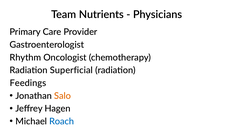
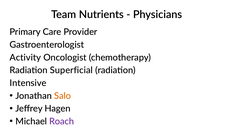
Rhythm: Rhythm -> Activity (25, 57)
Feedings: Feedings -> Intensive (28, 83)
Roach colour: blue -> purple (62, 121)
